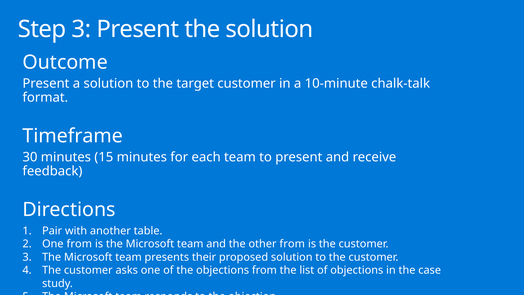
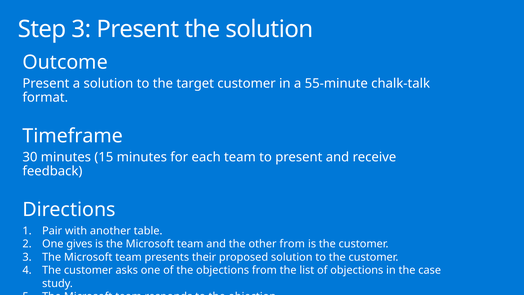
10-minute: 10-minute -> 55-minute (336, 83)
One from: from -> gives (79, 244)
